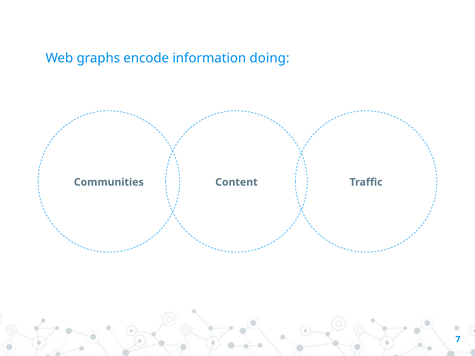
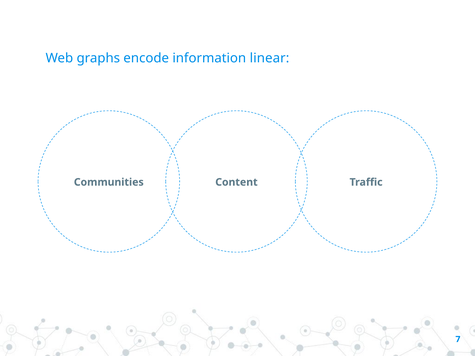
doing: doing -> linear (270, 58)
